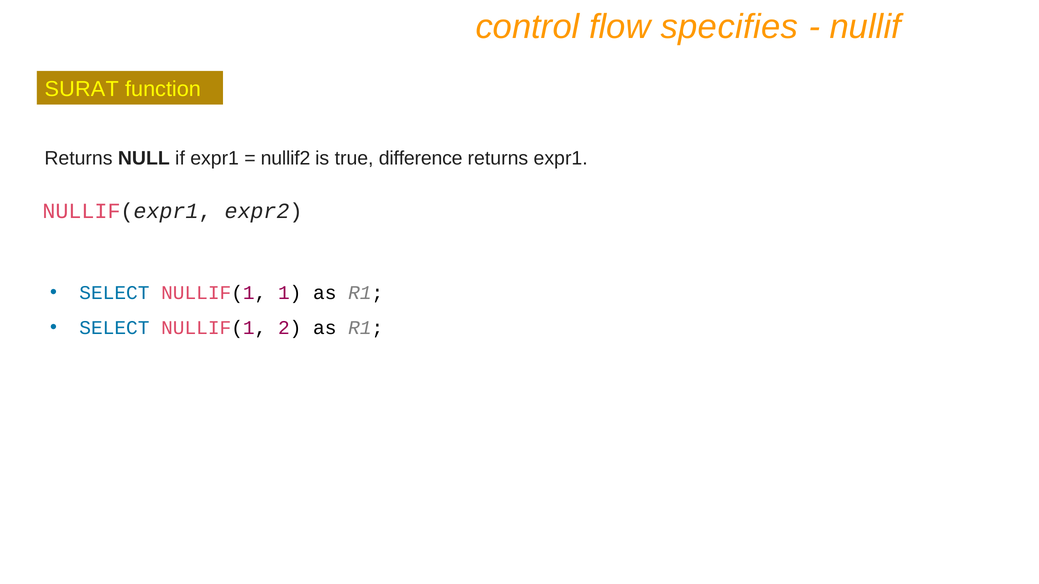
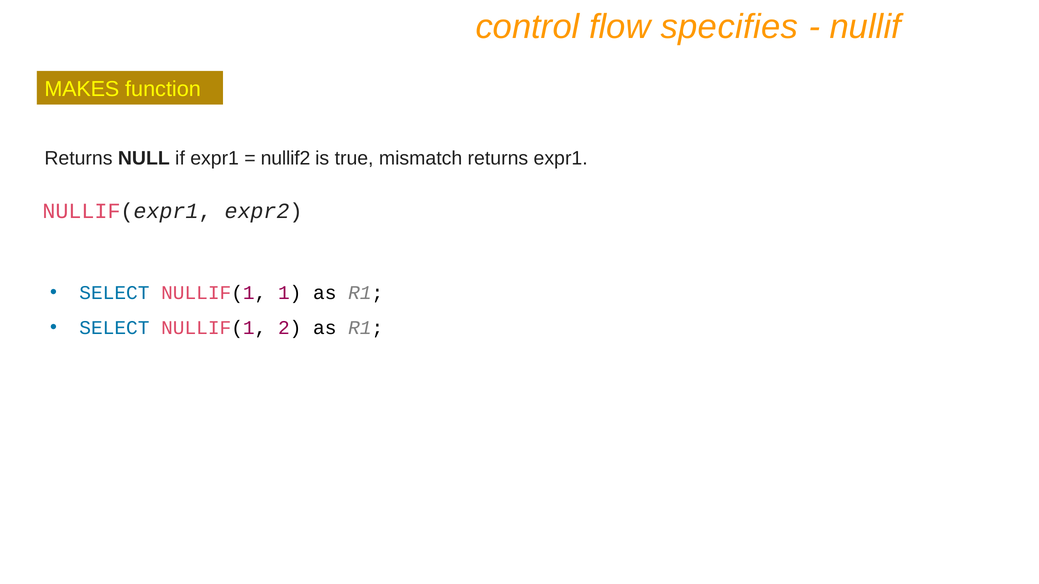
SURAT: SURAT -> MAKES (82, 89)
difference: difference -> mismatch (421, 158)
